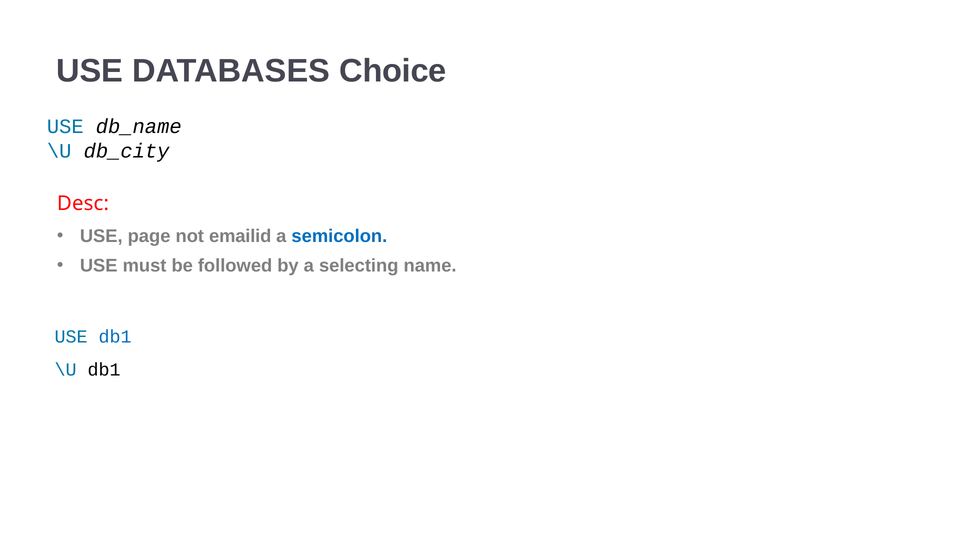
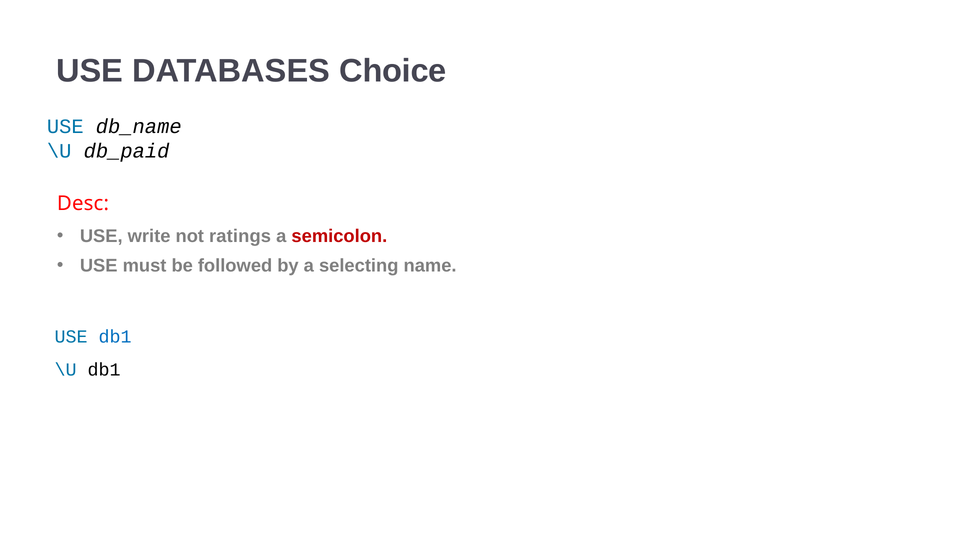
db_city: db_city -> db_paid (127, 151)
page: page -> write (149, 236)
emailid: emailid -> ratings (240, 236)
semicolon colour: blue -> red (339, 236)
